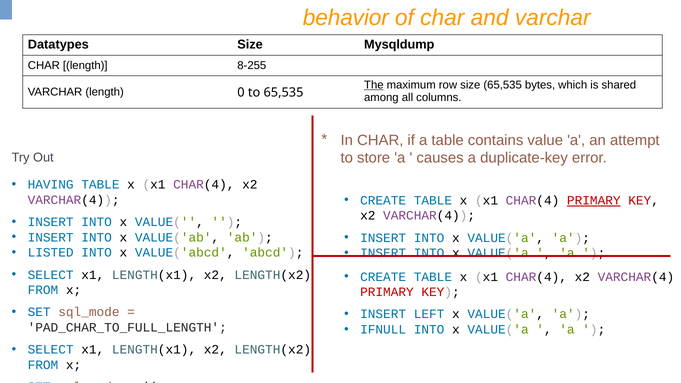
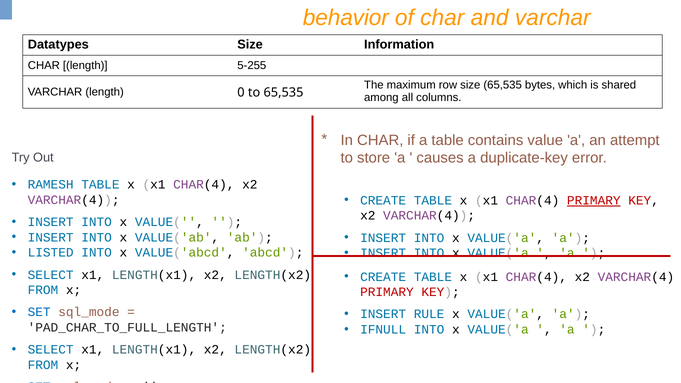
Mysqldump: Mysqldump -> Information (399, 45)
8-255: 8-255 -> 5-255 (252, 66)
The underline: present -> none (374, 85)
HAVING: HAVING -> RAMESH (51, 185)
LEFT: LEFT -> RULE (429, 314)
